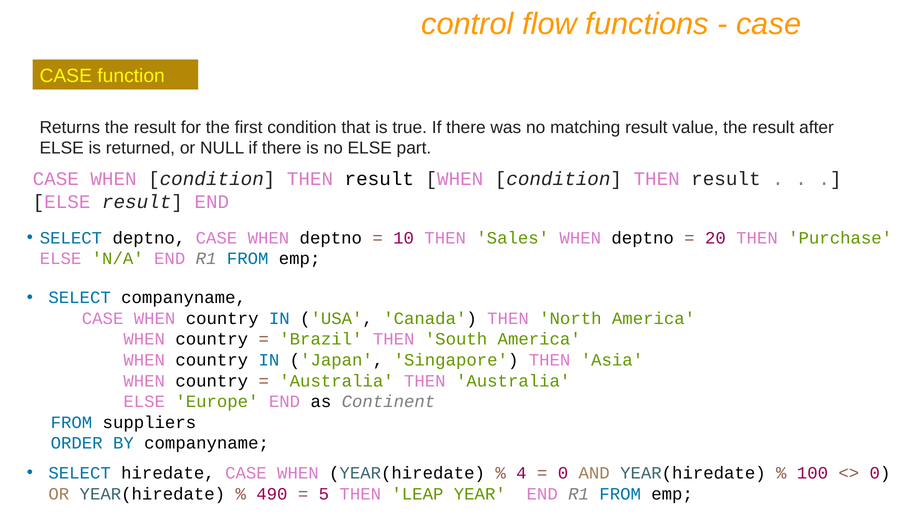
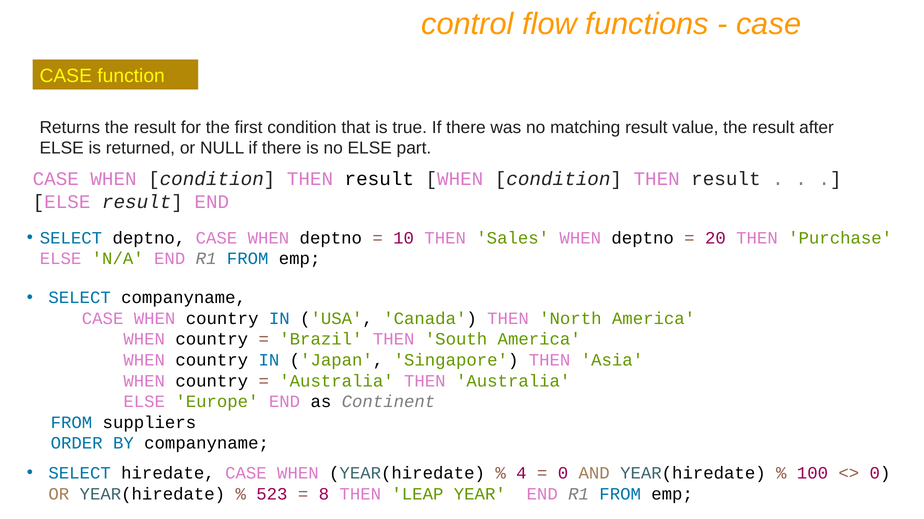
490: 490 -> 523 (272, 495)
5: 5 -> 8 (324, 495)
